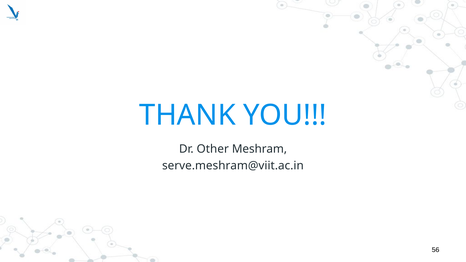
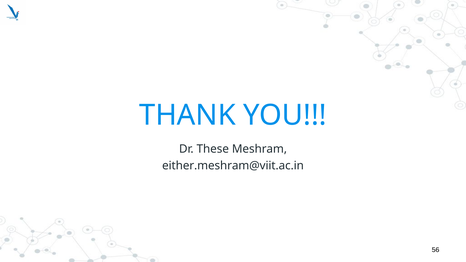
Other: Other -> These (213, 149)
serve.meshram@viit.ac.in: serve.meshram@viit.ac.in -> either.meshram@viit.ac.in (233, 166)
